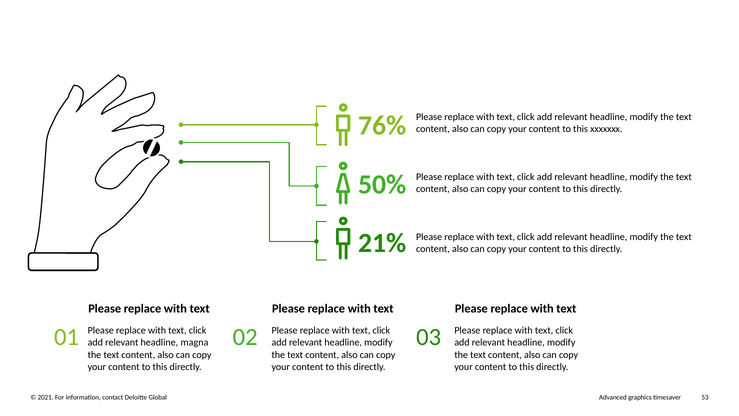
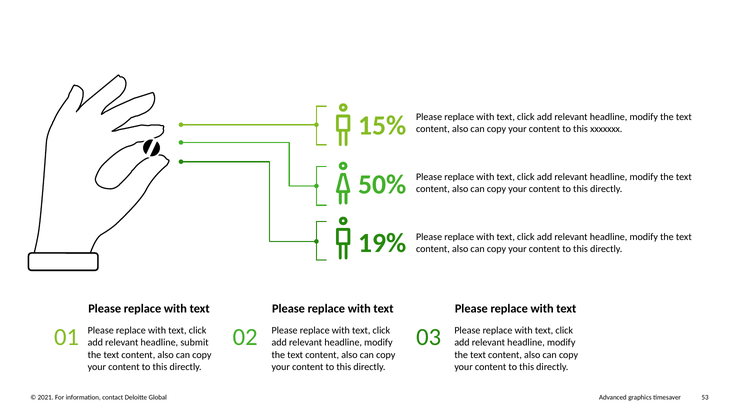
76%: 76% -> 15% (382, 125)
21%: 21% -> 19% (382, 243)
magna: magna -> submit (195, 342)
